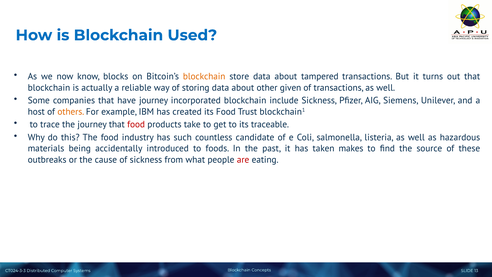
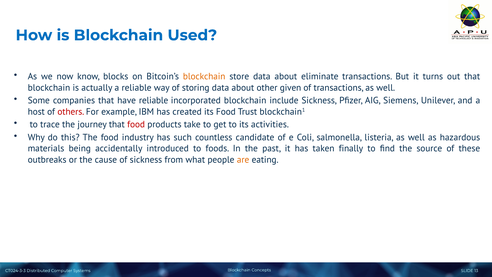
tampered: tampered -> eliminate (320, 77)
have journey: journey -> reliable (154, 100)
others colour: orange -> red (71, 112)
traceable: traceable -> activities (270, 124)
makes: makes -> finally (351, 148)
are colour: red -> orange (243, 160)
